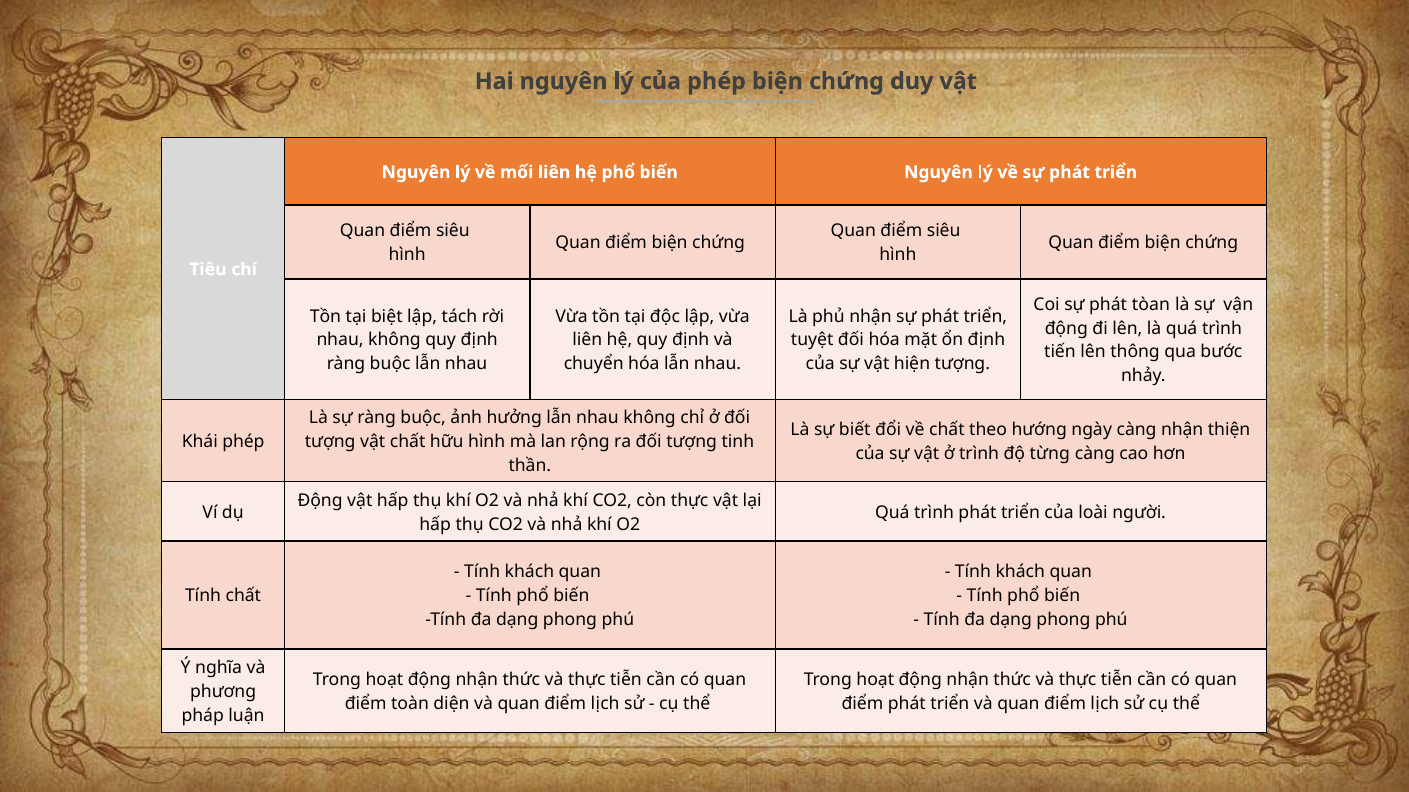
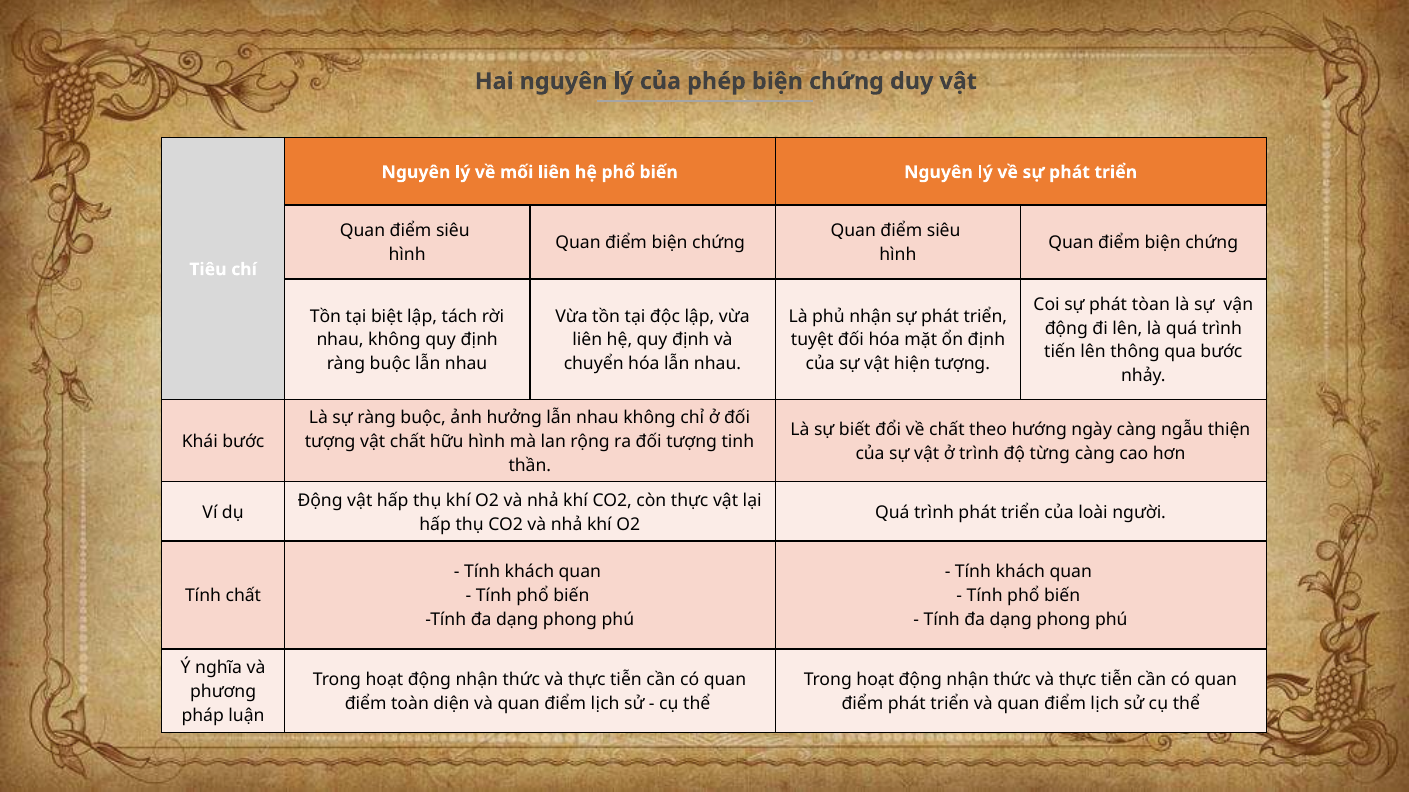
càng nhận: nhận -> ngẫu (1182, 430)
Khái phép: phép -> bước (243, 442)
